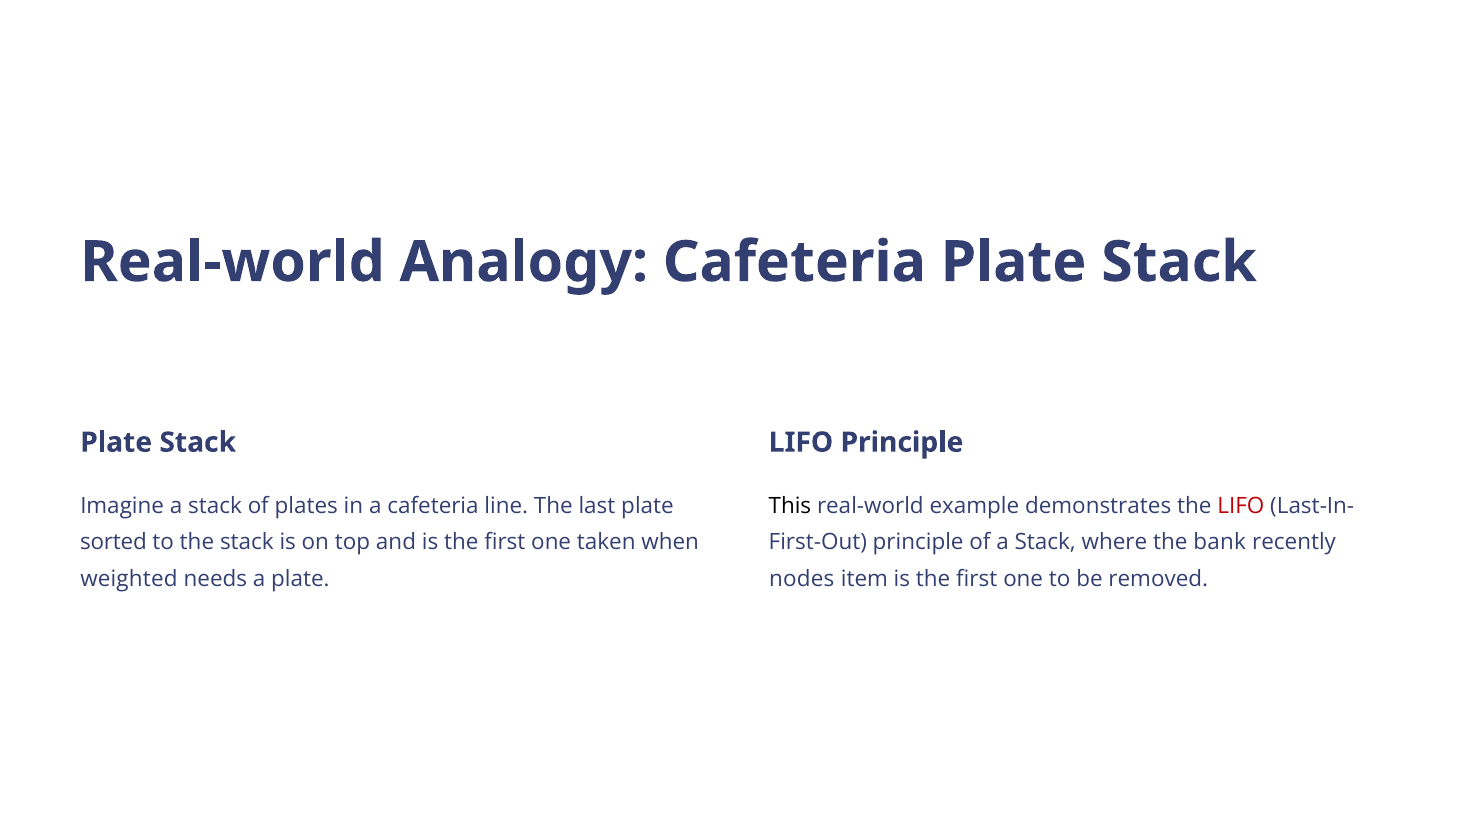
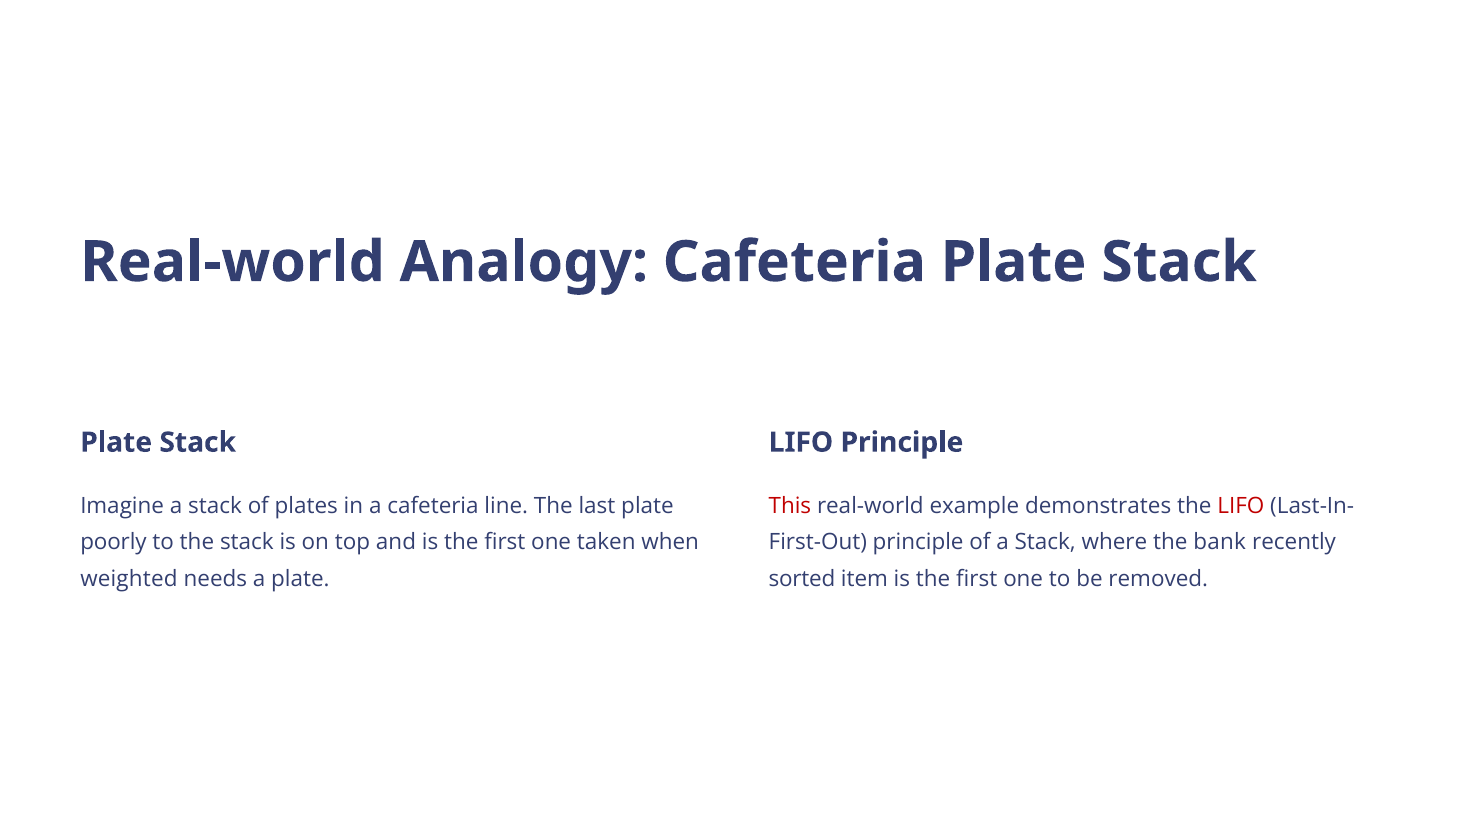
This colour: black -> red (790, 505)
sorted: sorted -> poorly (113, 542)
nodes: nodes -> sorted (802, 579)
